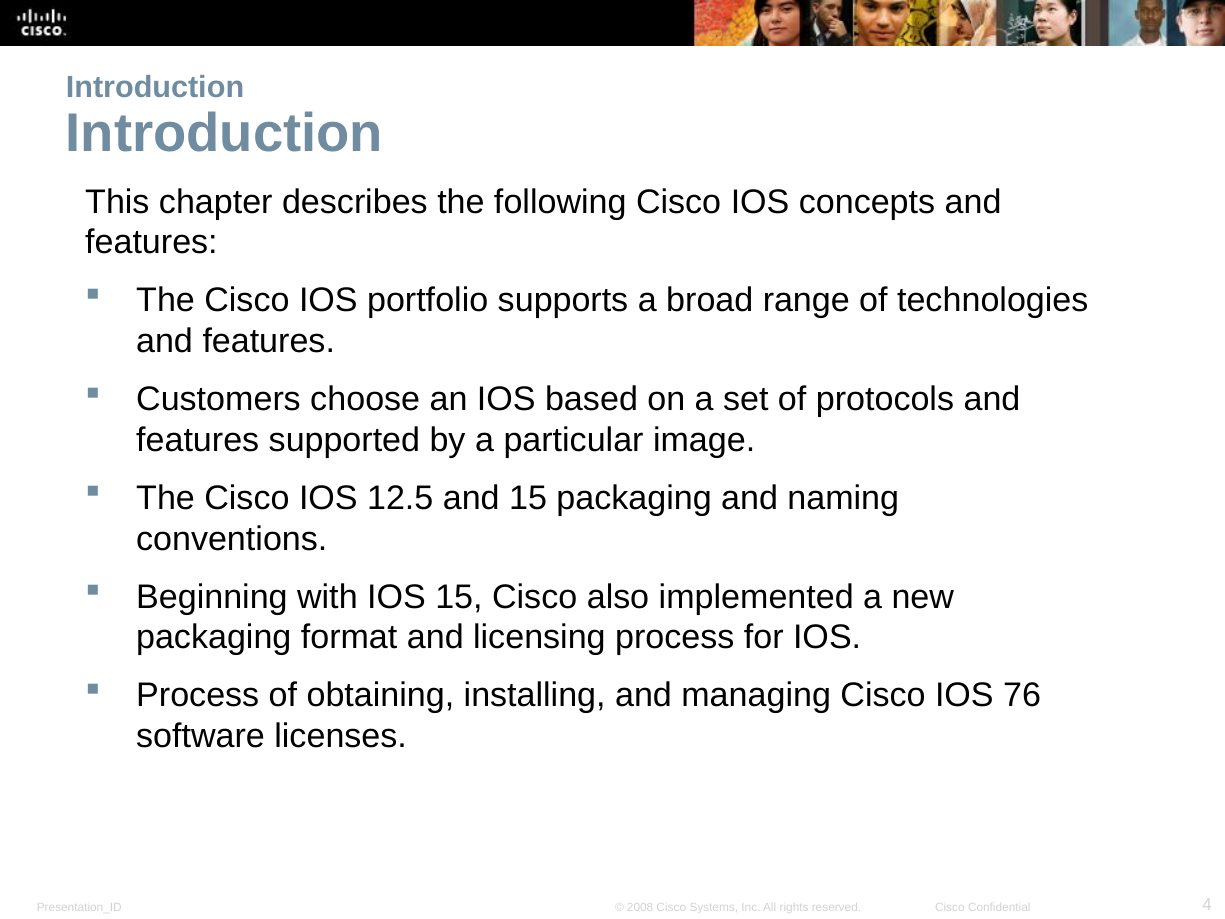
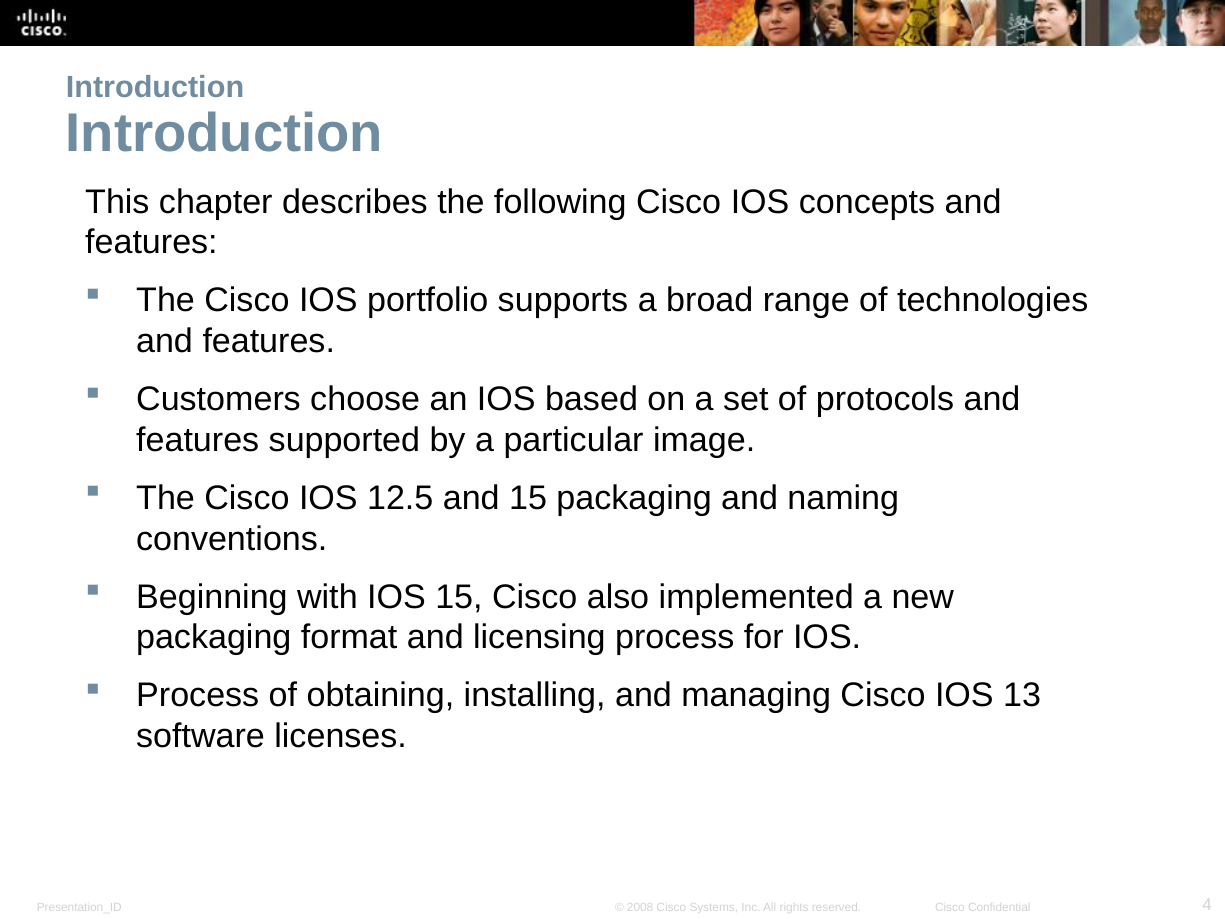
76: 76 -> 13 (1022, 695)
